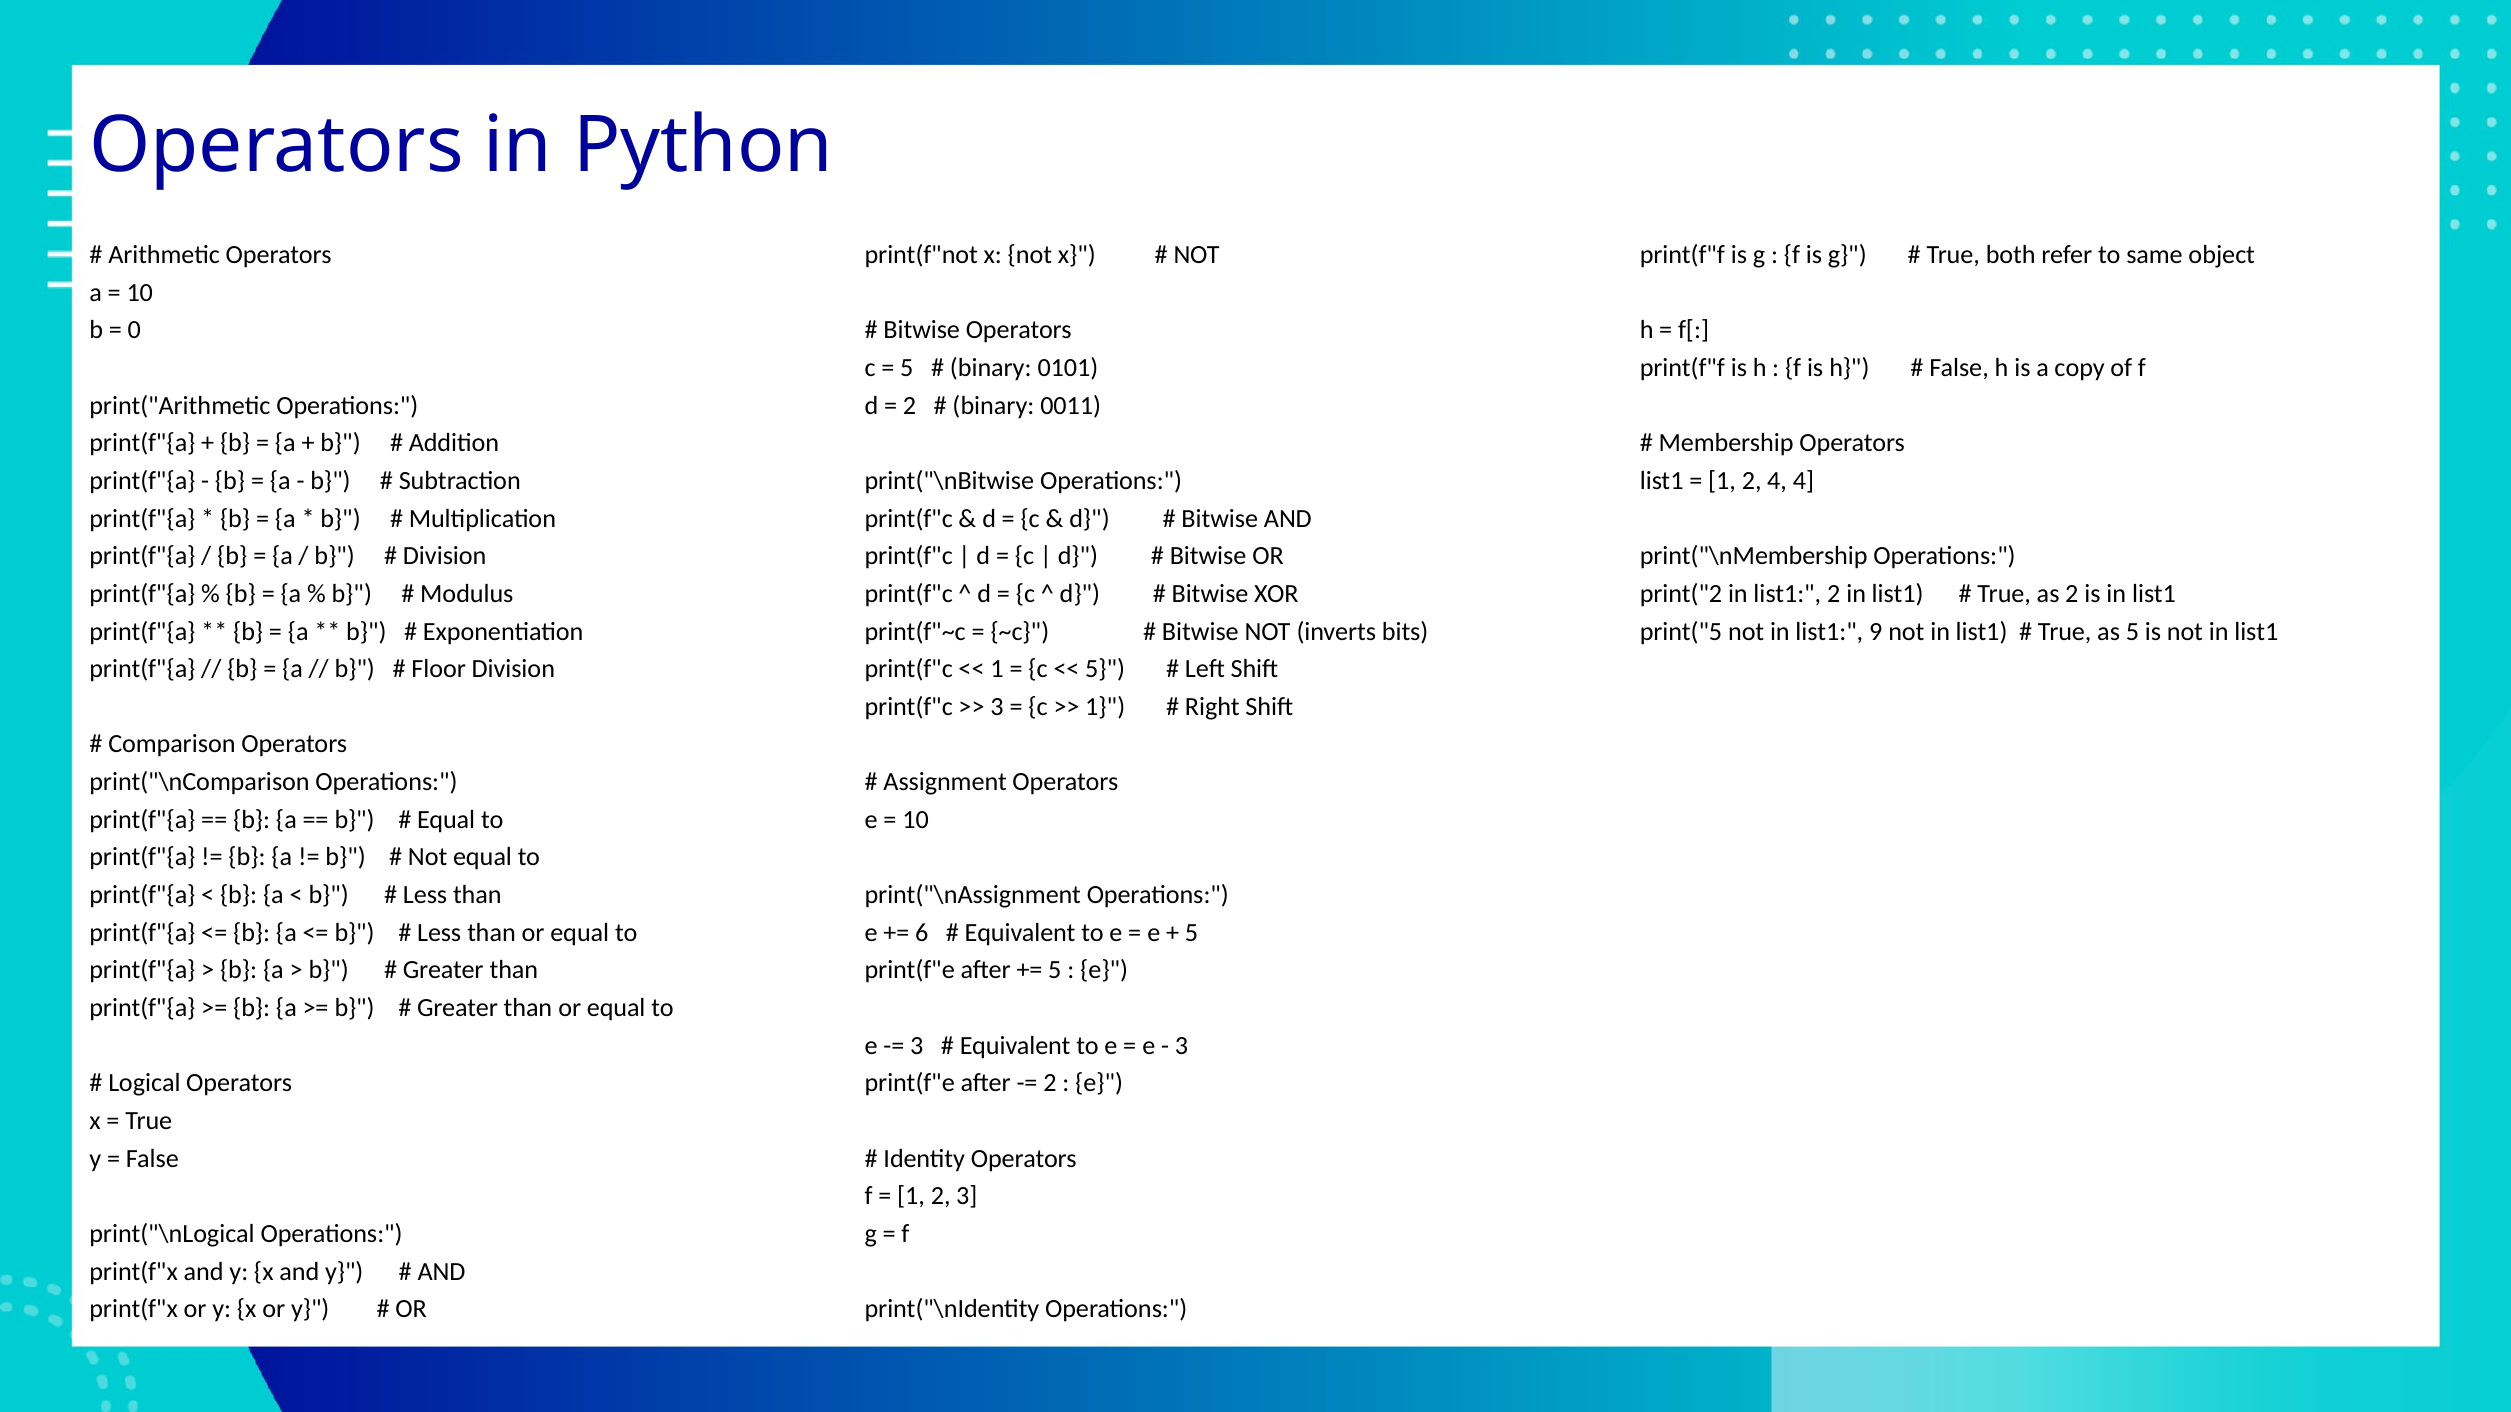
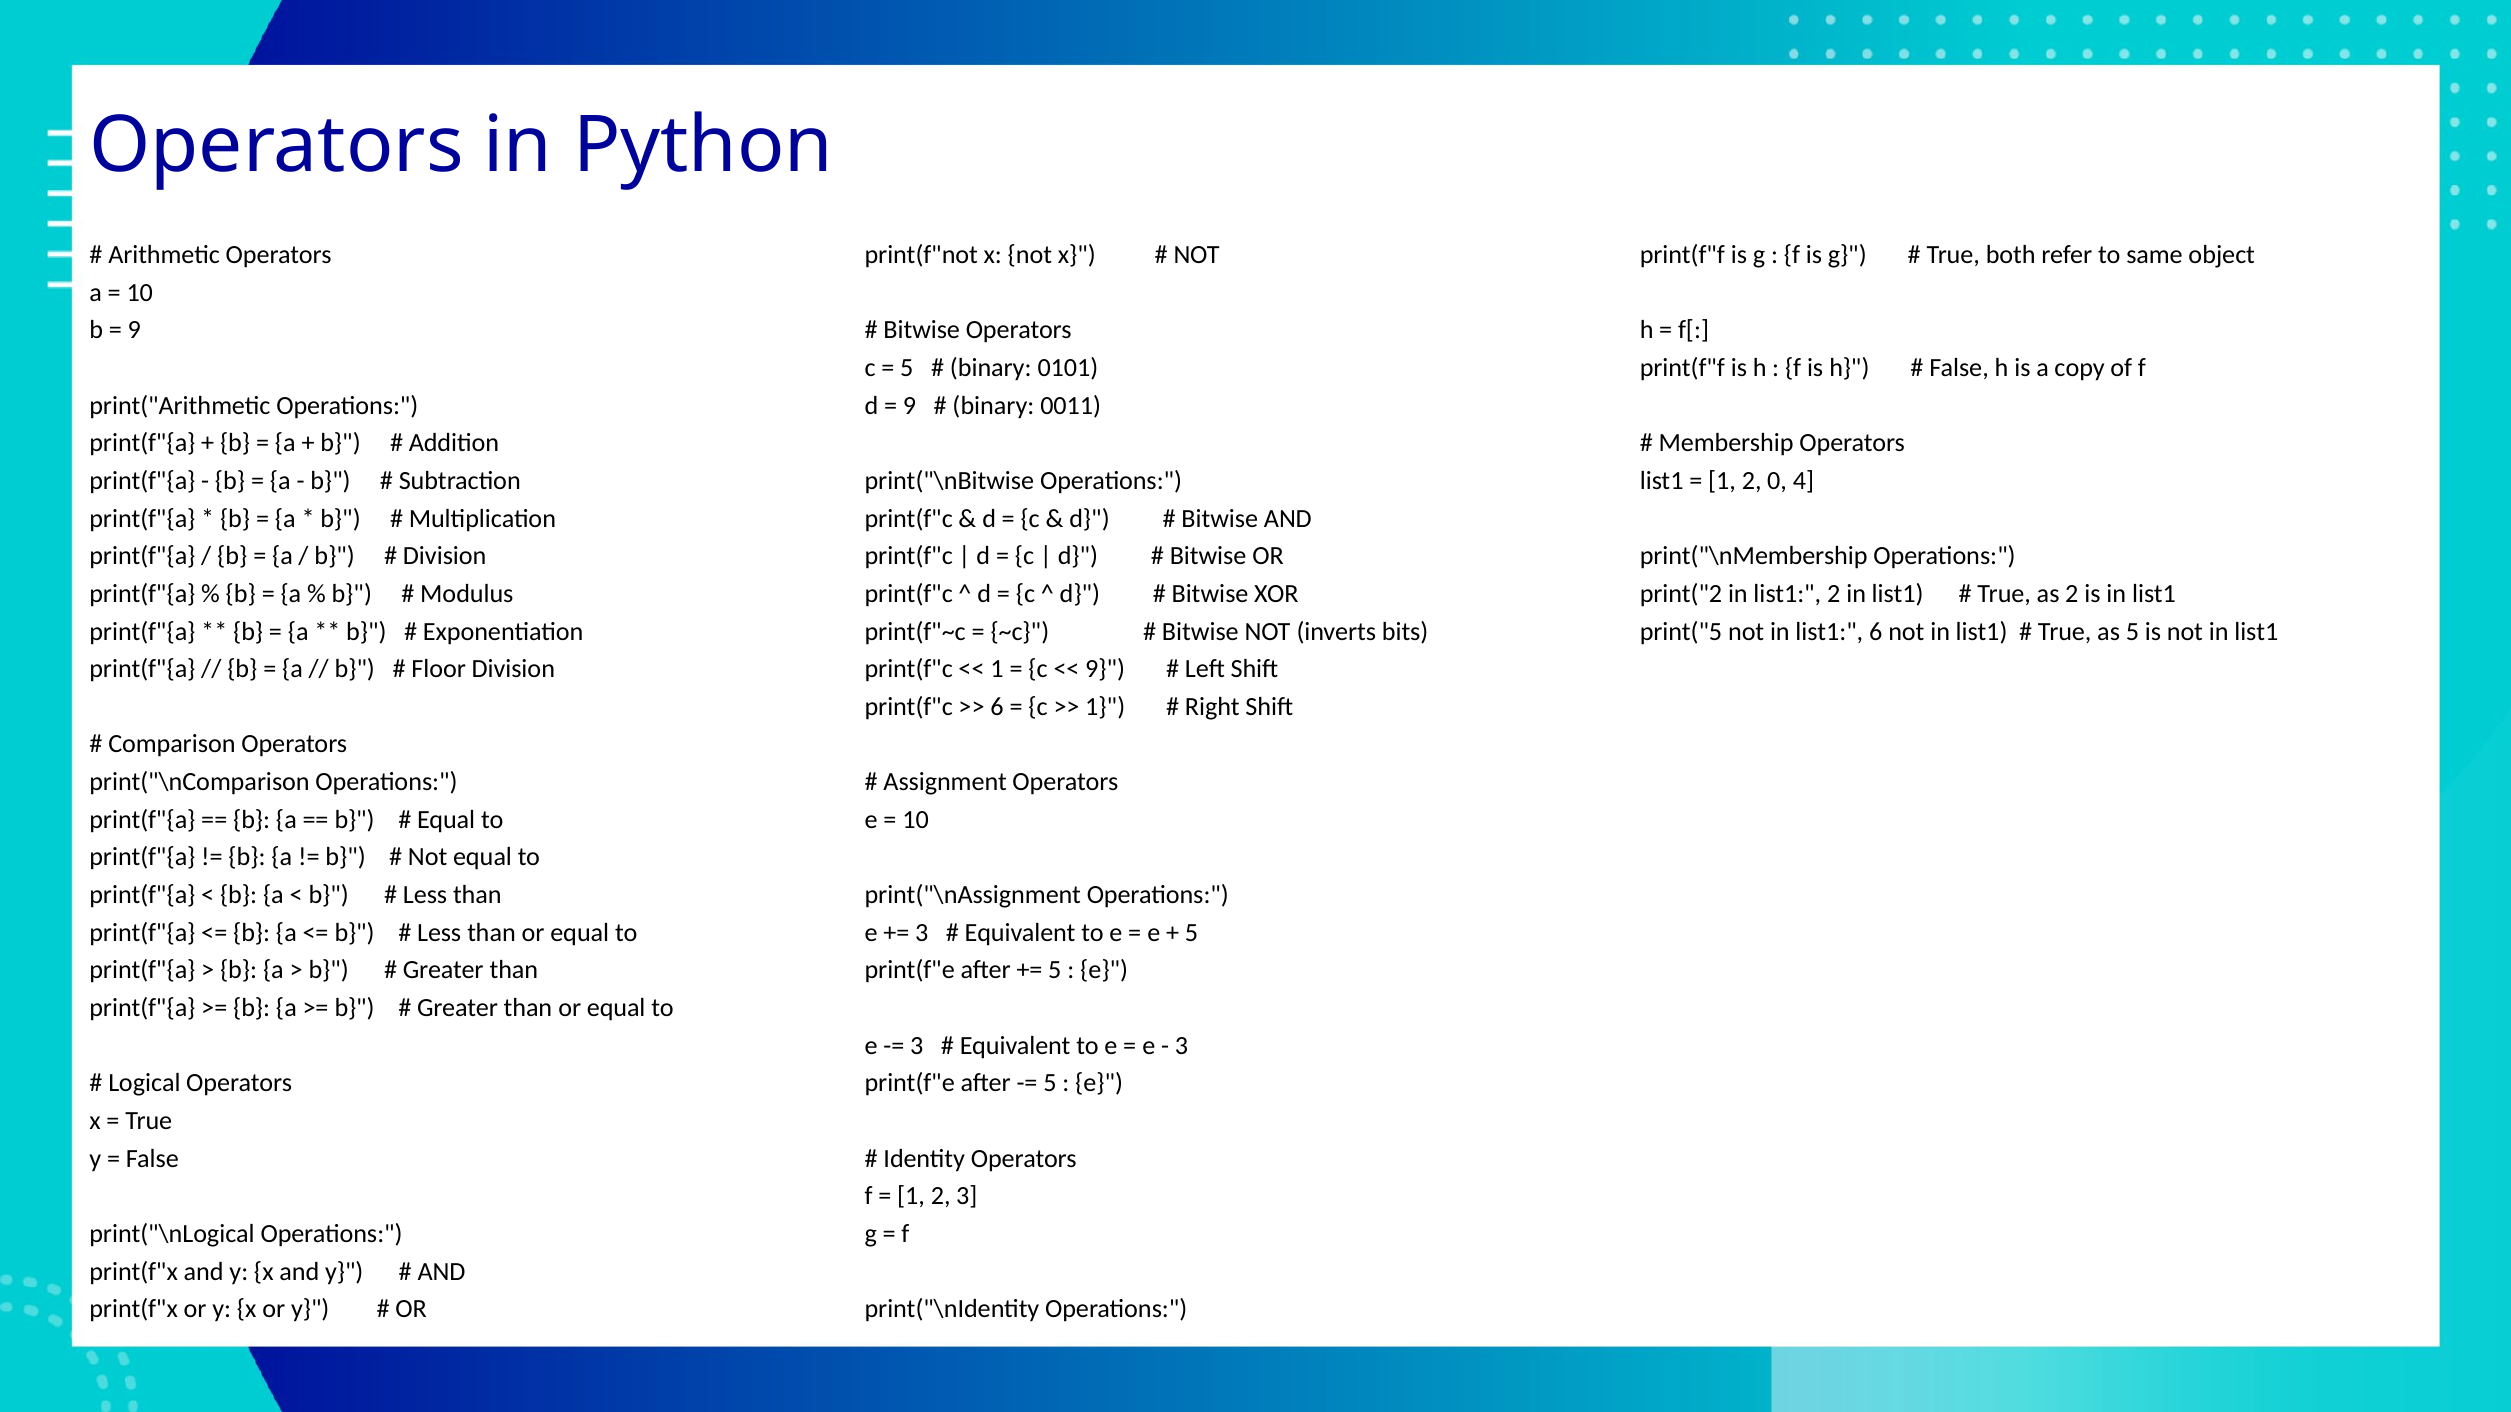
0: 0 -> 9 (134, 330)
2: 2 -> 9 (910, 406)
2 4: 4 -> 0 (1777, 481)
list1 9: 9 -> 6 (1876, 632)
5: 5 -> 9 (1105, 669)
3: 3 -> 6 (997, 707)
6: 6 -> 3 (922, 933)
2: 2 -> 5 (1050, 1084)
